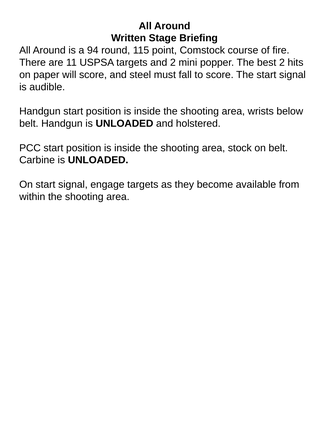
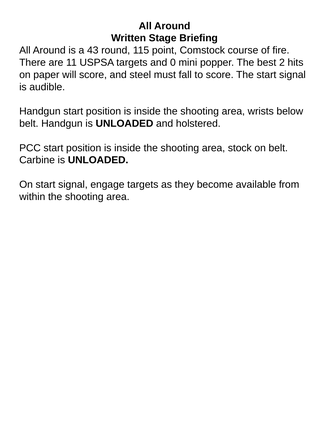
94: 94 -> 43 (93, 50)
and 2: 2 -> 0 (173, 63)
